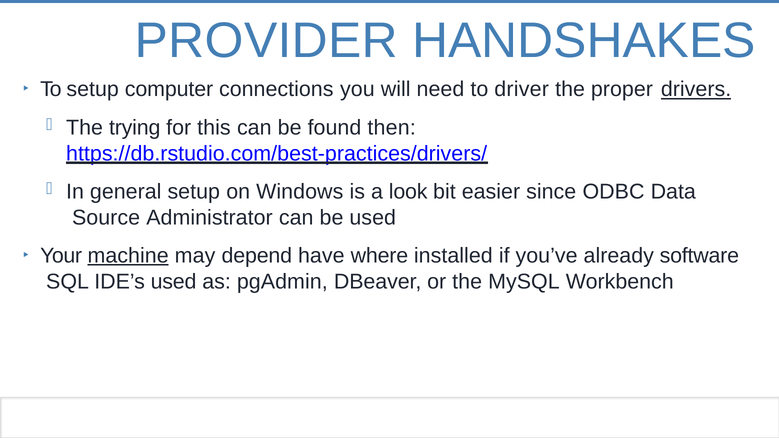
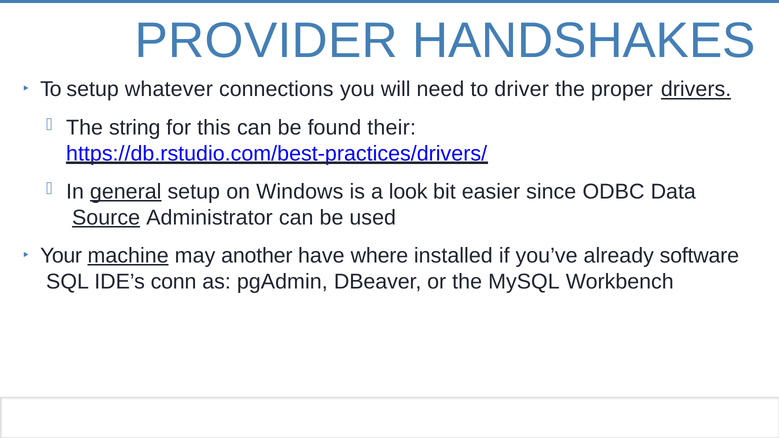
computer: computer -> whatever (169, 89)
trying: trying -> string (135, 128)
then: then -> their (392, 128)
general underline: none -> present (126, 192)
Source underline: none -> present (106, 218)
depend: depend -> another (257, 256)
IDE’s used: used -> conn (174, 282)
